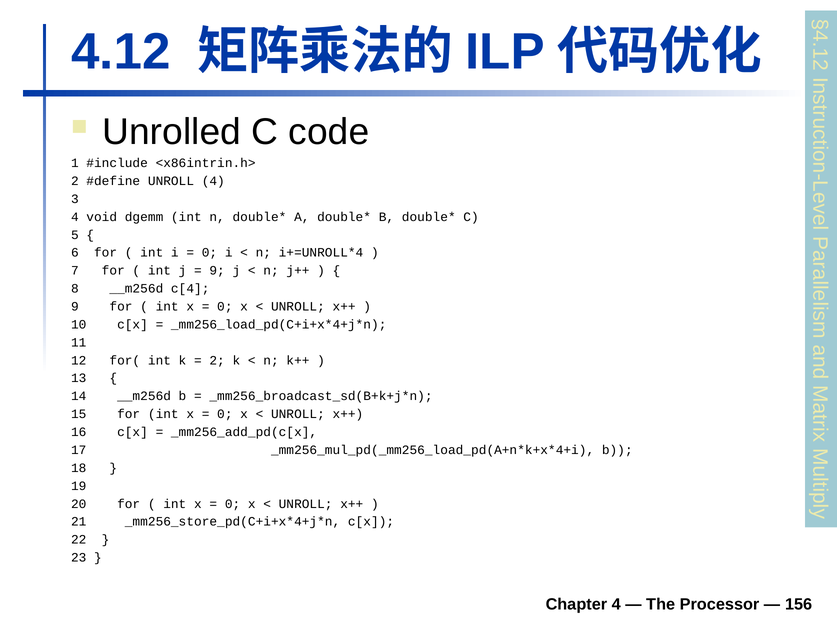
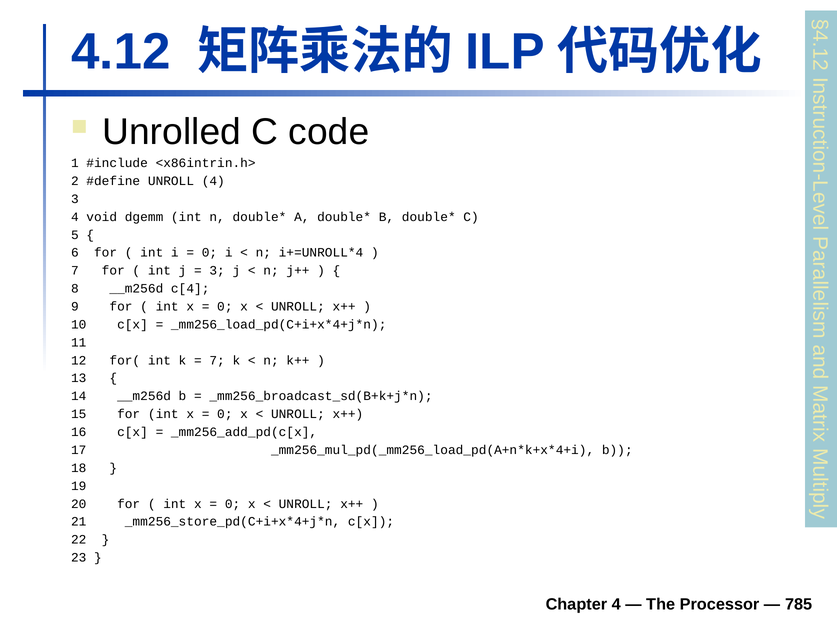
9: 9 -> 3 (217, 271)
2: 2 -> 7 (217, 360)
156: 156 -> 785 (799, 604)
